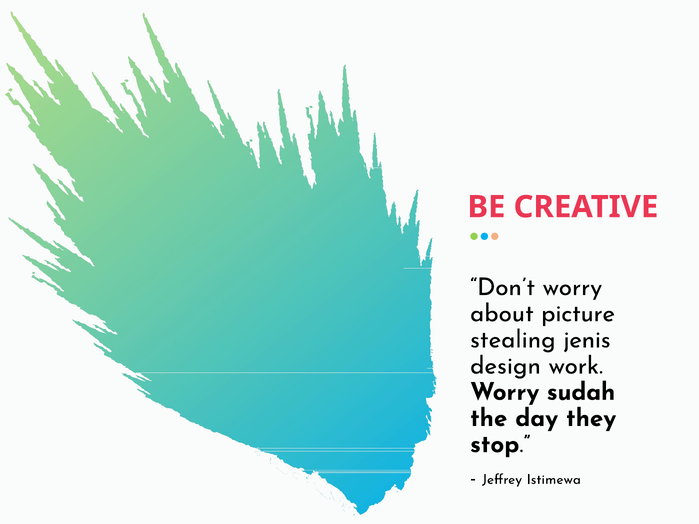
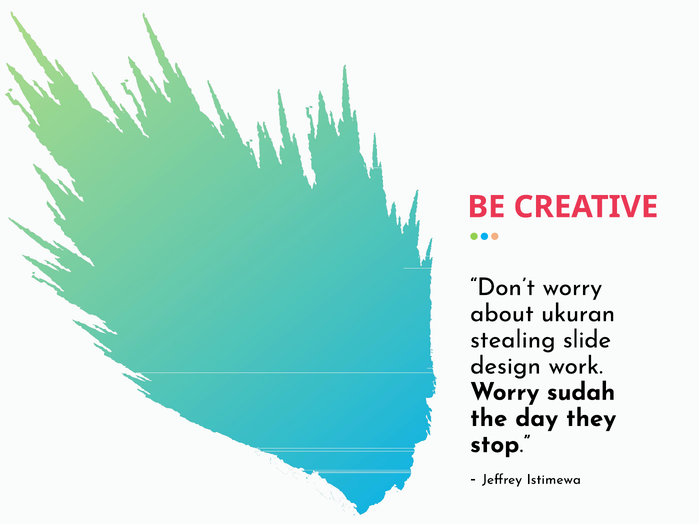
picture: picture -> ukuran (578, 313)
jenis: jenis -> slide (587, 340)
